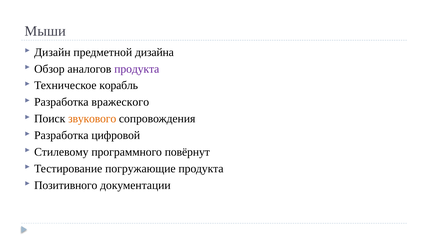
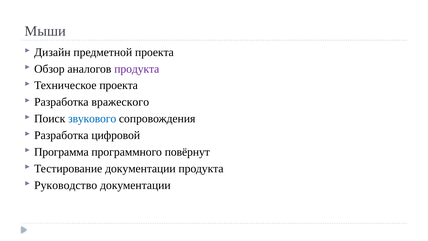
предметной дизайна: дизайна -> проекта (154, 52)
Техническое корабль: корабль -> проекта (119, 85)
звукового colour: orange -> blue (92, 119)
Стилевому: Стилевому -> Программа (61, 152)
Тестирование погружающие: погружающие -> документации (140, 169)
Позитивного: Позитивного -> Руководство (66, 185)
